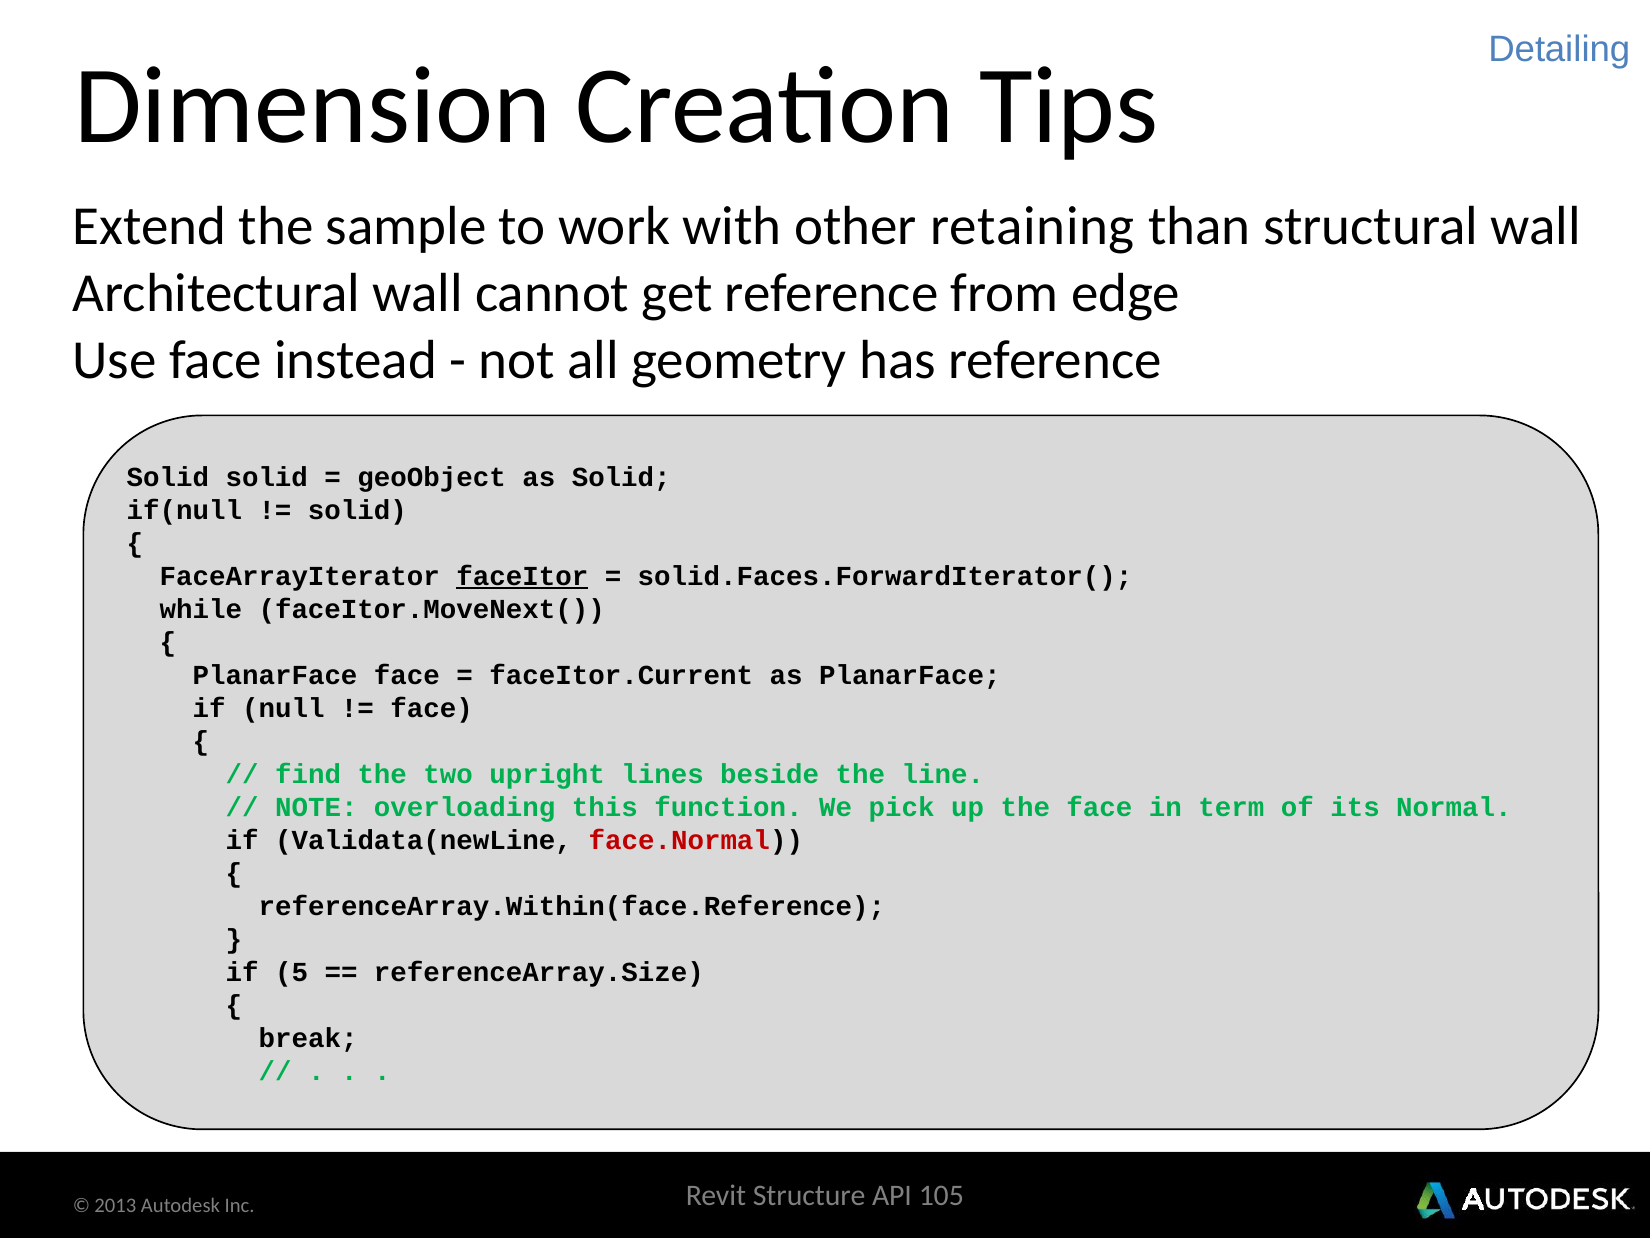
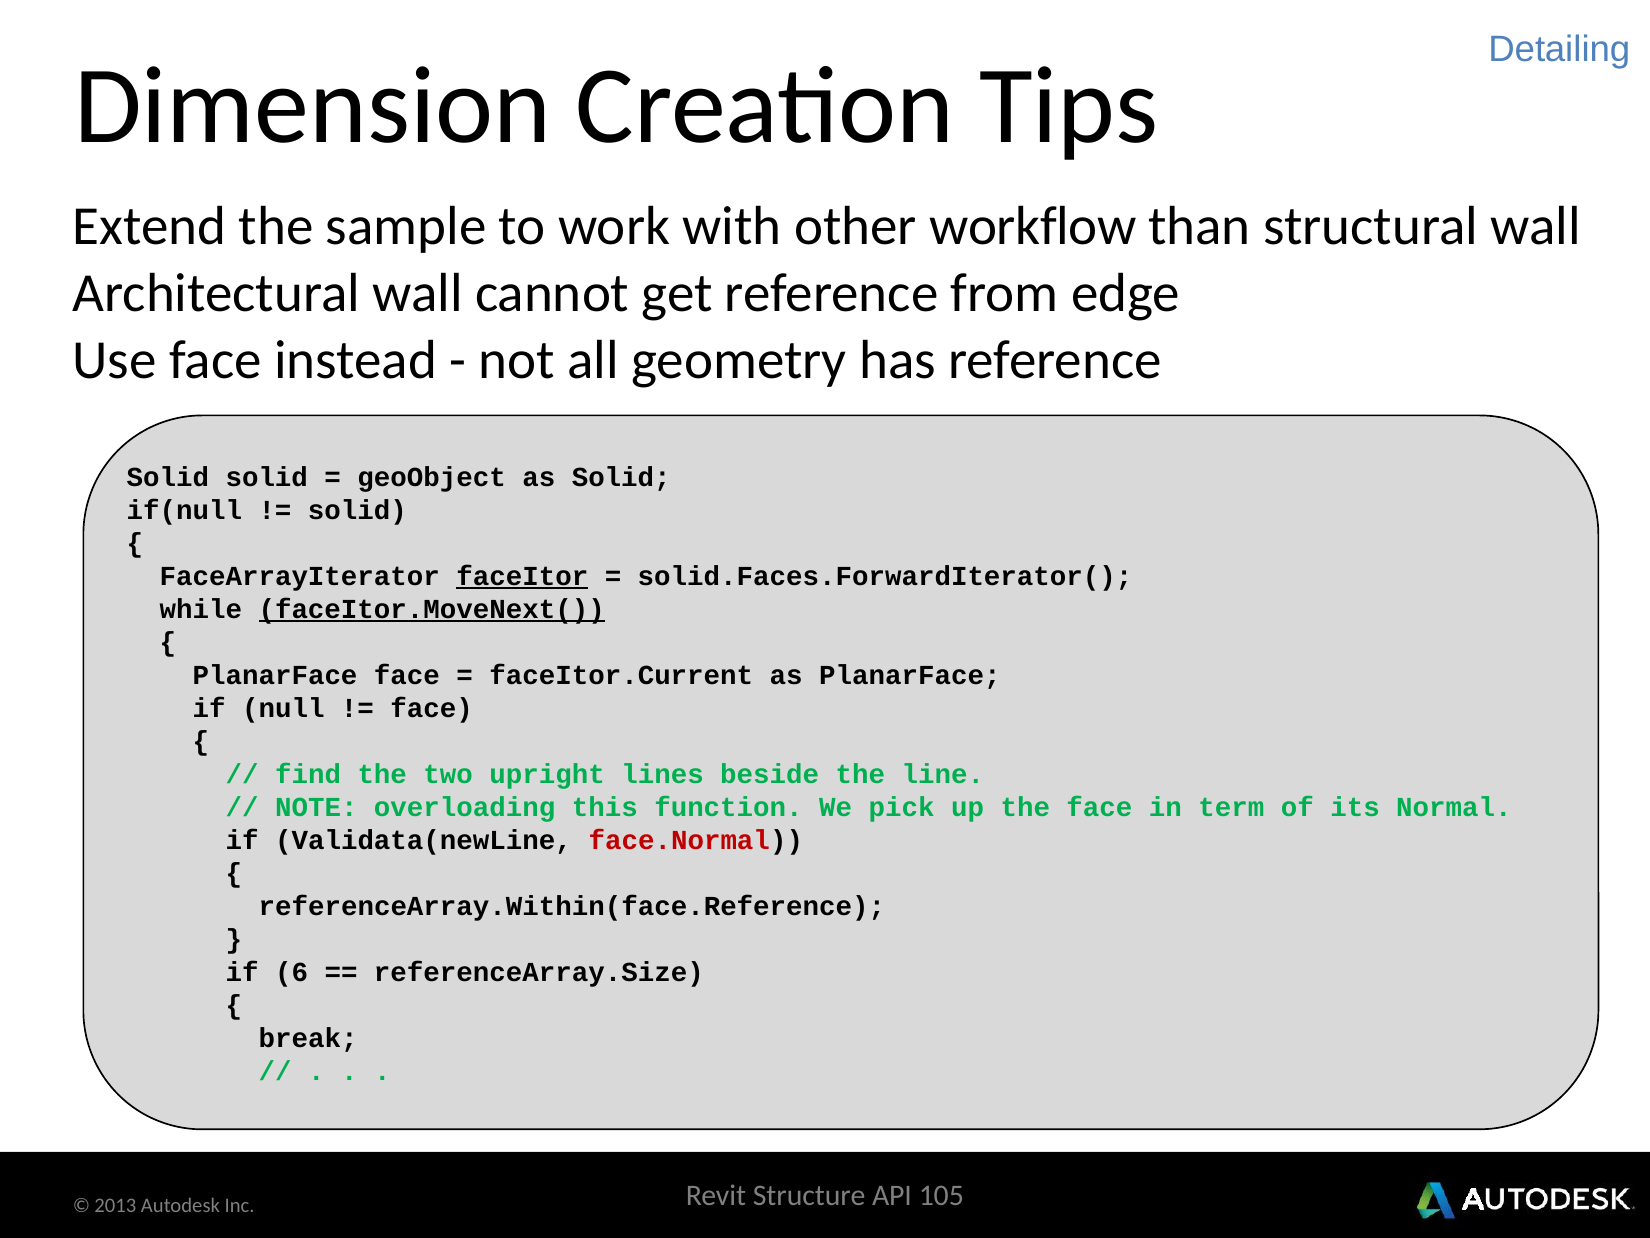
retaining: retaining -> workflow (1033, 227)
faceItor.MoveNext( underline: none -> present (432, 609)
5: 5 -> 6 (292, 972)
